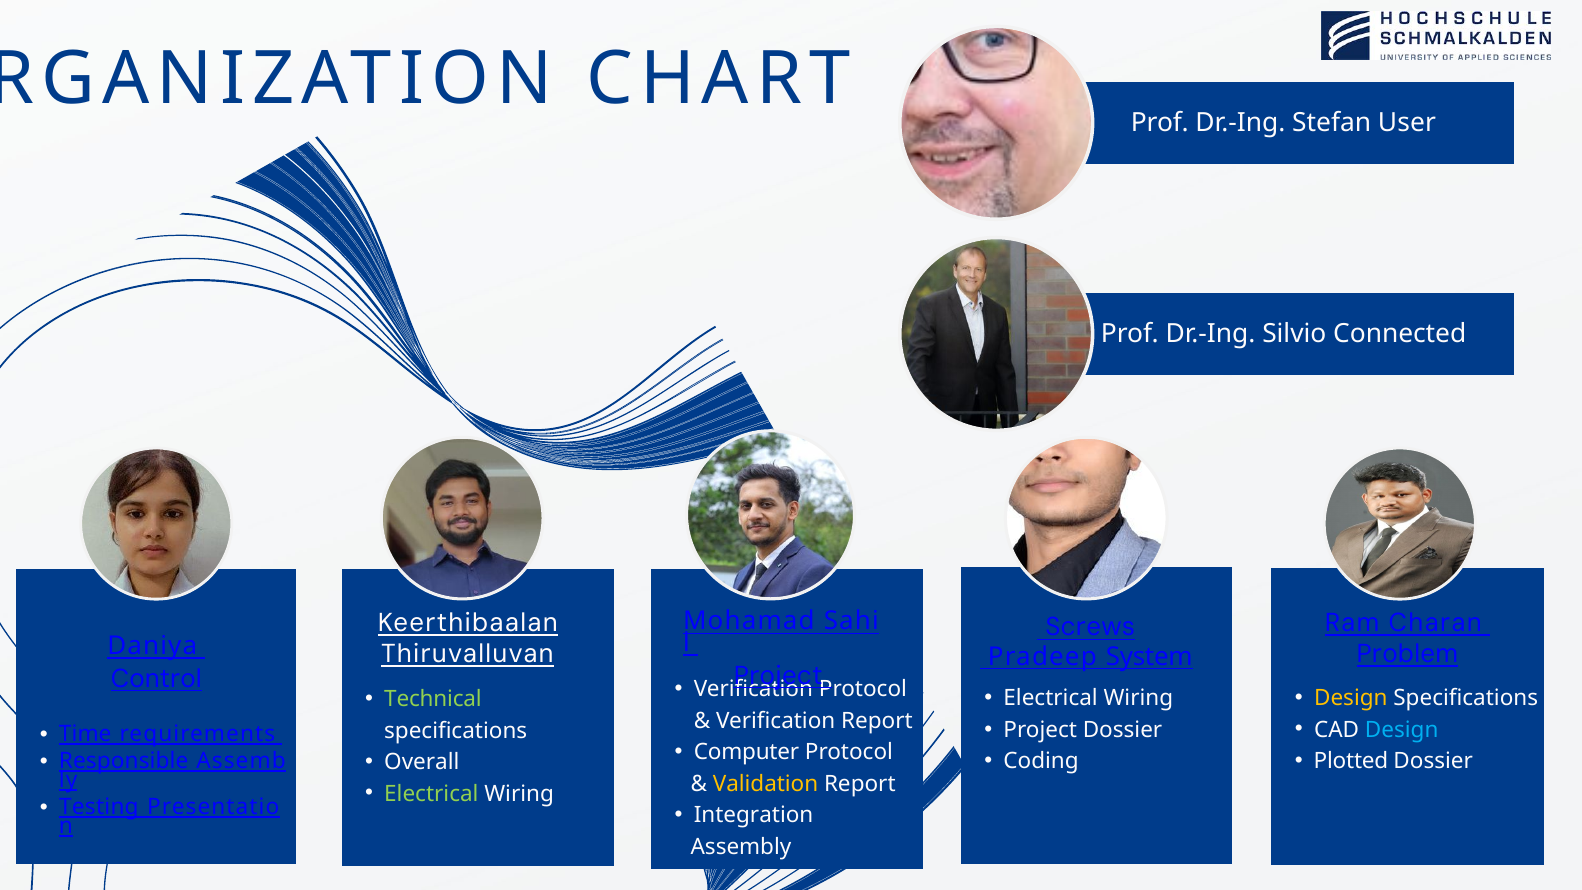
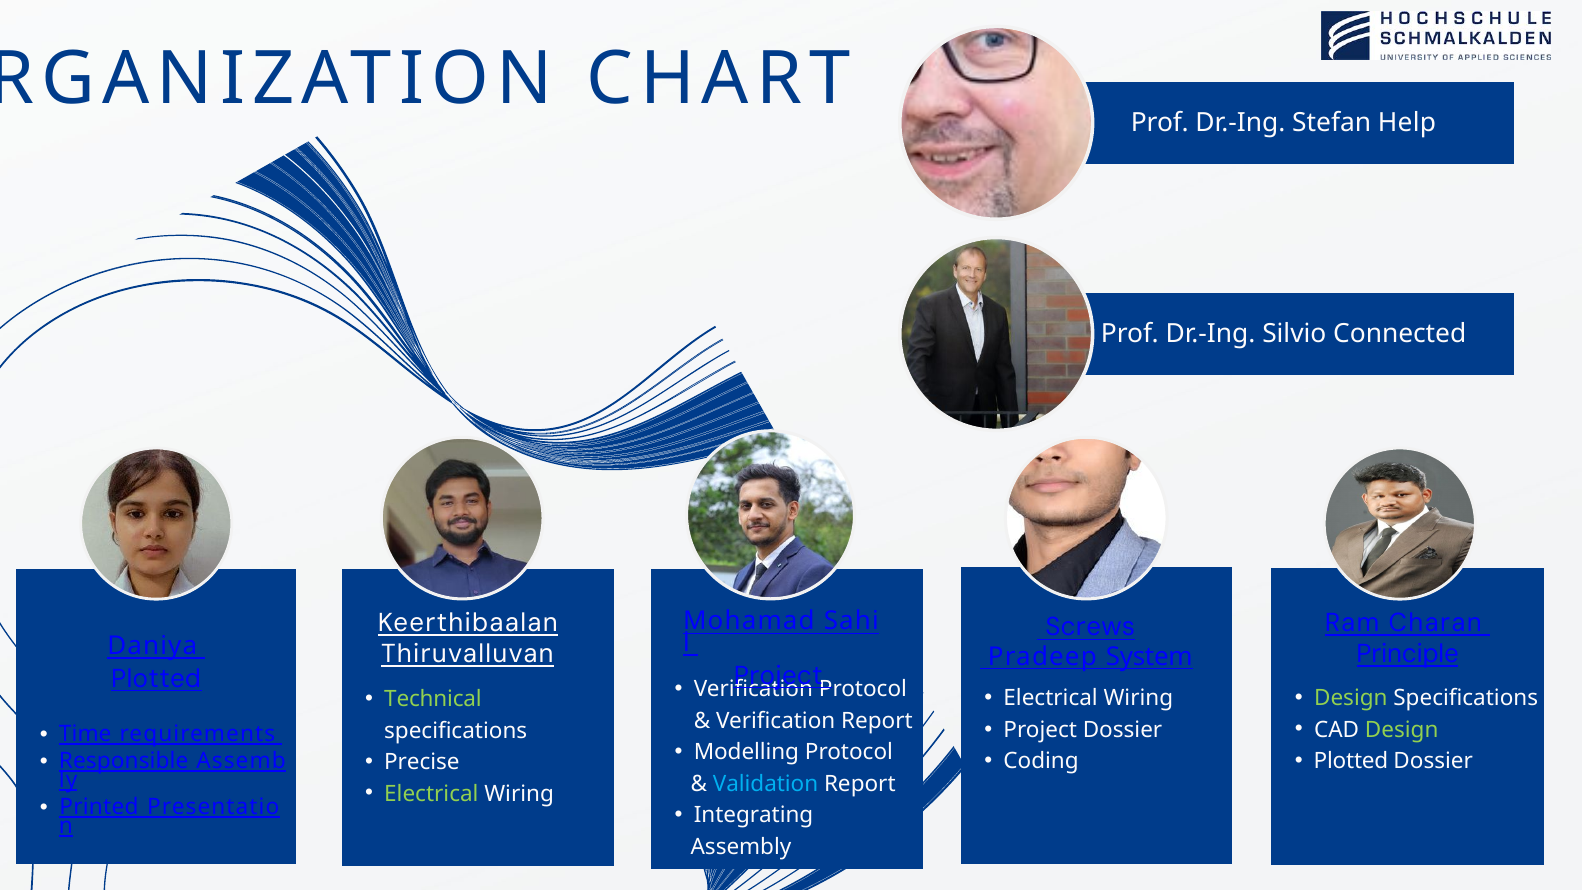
User: User -> Help (1407, 122)
Problem: Problem -> Principle (1408, 654)
Control: Control -> Plotted (156, 679)
Design colour: yellow -> light green (1351, 698)
Design colour: light blue -> light green (1402, 730)
Computer: Computer -> Modelling (746, 752)
Overall: Overall -> Precise (422, 762)
Validation colour: yellow -> light blue (766, 784)
Testing: Testing -> Printed (99, 807)
Integration: Integration -> Integrating (754, 815)
